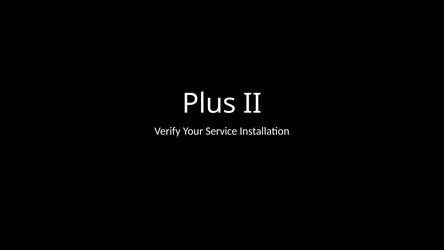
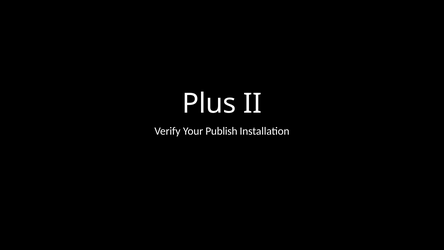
Service: Service -> Publish (221, 131)
